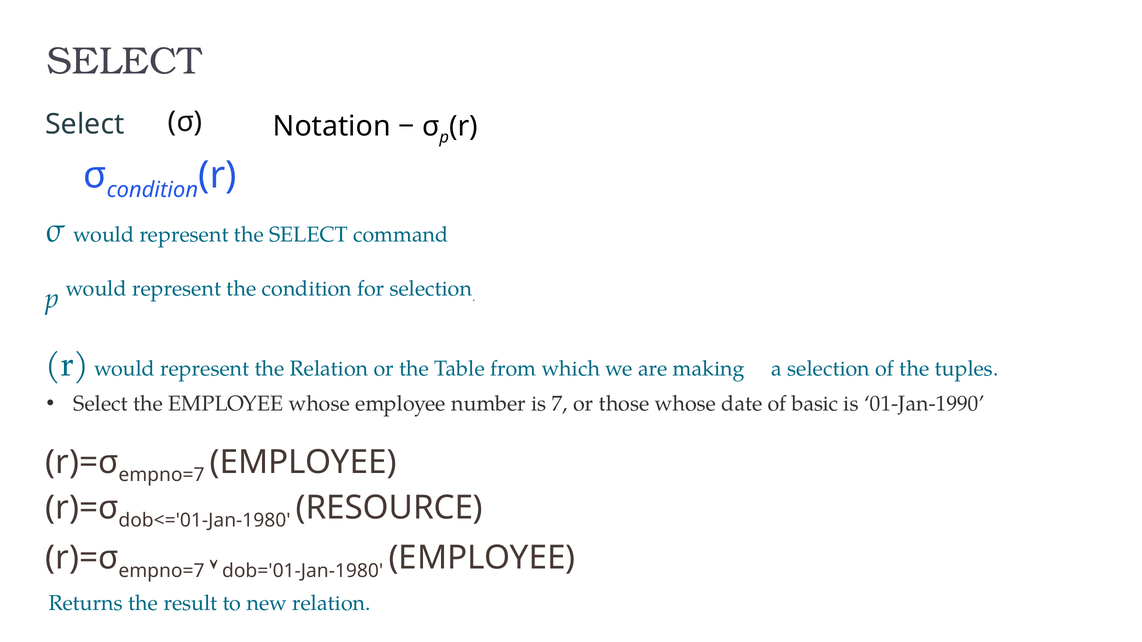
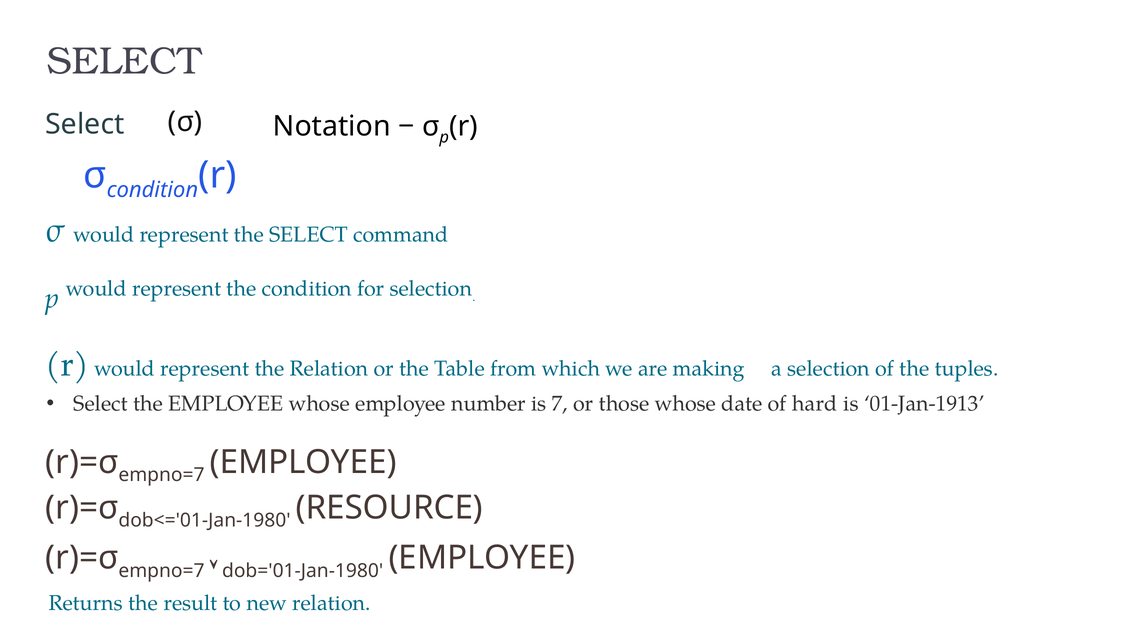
basic: basic -> hard (815, 404)
01-Jan-1990: 01-Jan-1990 -> 01-Jan-1913 (924, 404)
